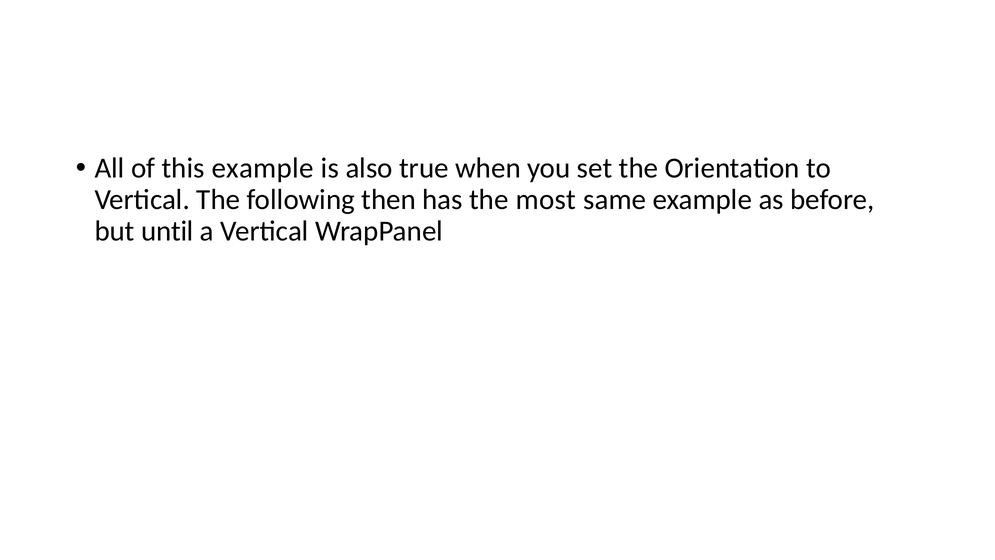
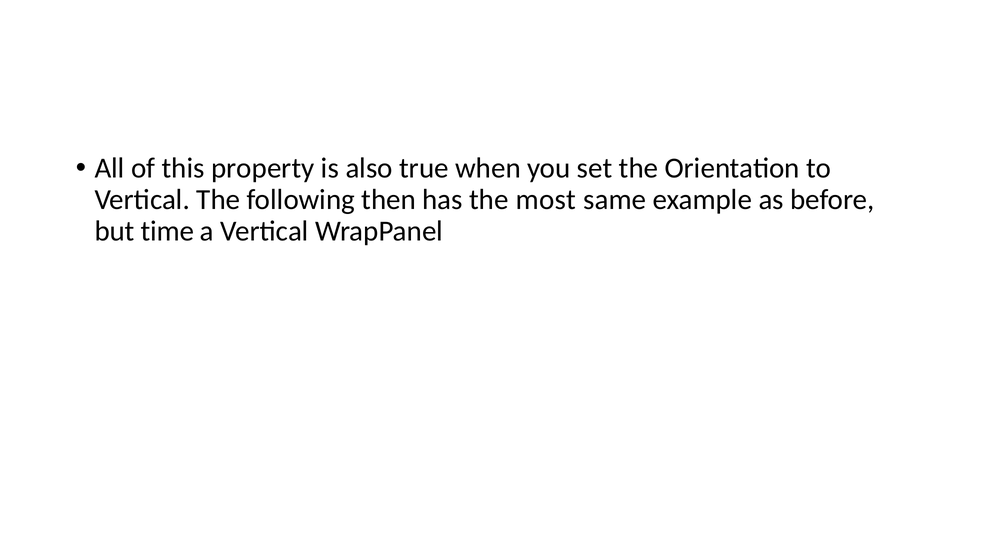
this example: example -> property (263, 168)
until: until -> time (167, 231)
